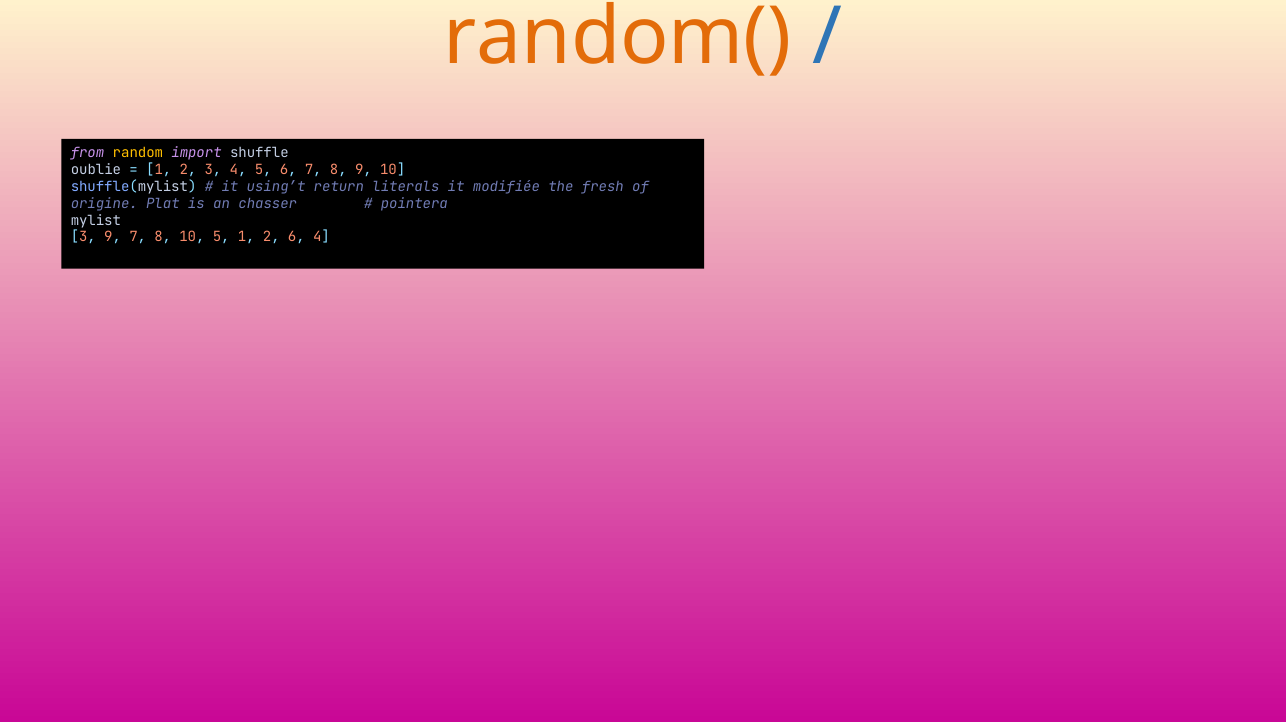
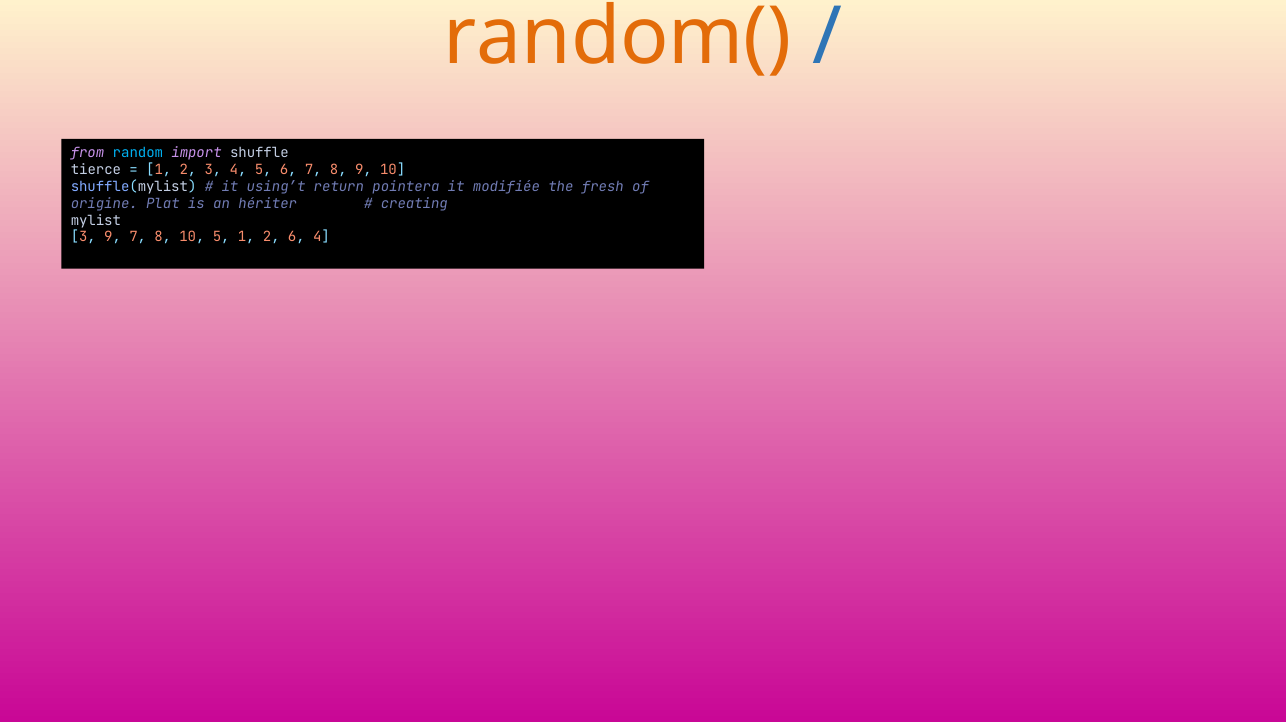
random colour: yellow -> light blue (138, 153)
oublie: oublie -> tierce (96, 170)
literals: literals -> pointera (406, 187)
chasser: chasser -> hériter (268, 204)
pointera: pointera -> creating (414, 204)
